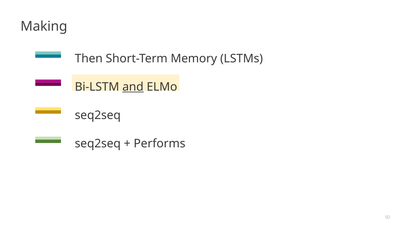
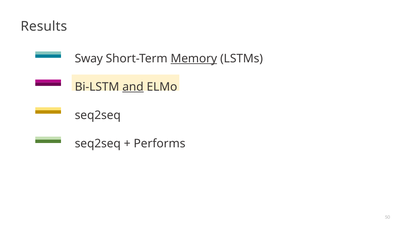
Making: Making -> Results (44, 26)
Then: Then -> Sway (89, 59)
Memory underline: none -> present (194, 59)
